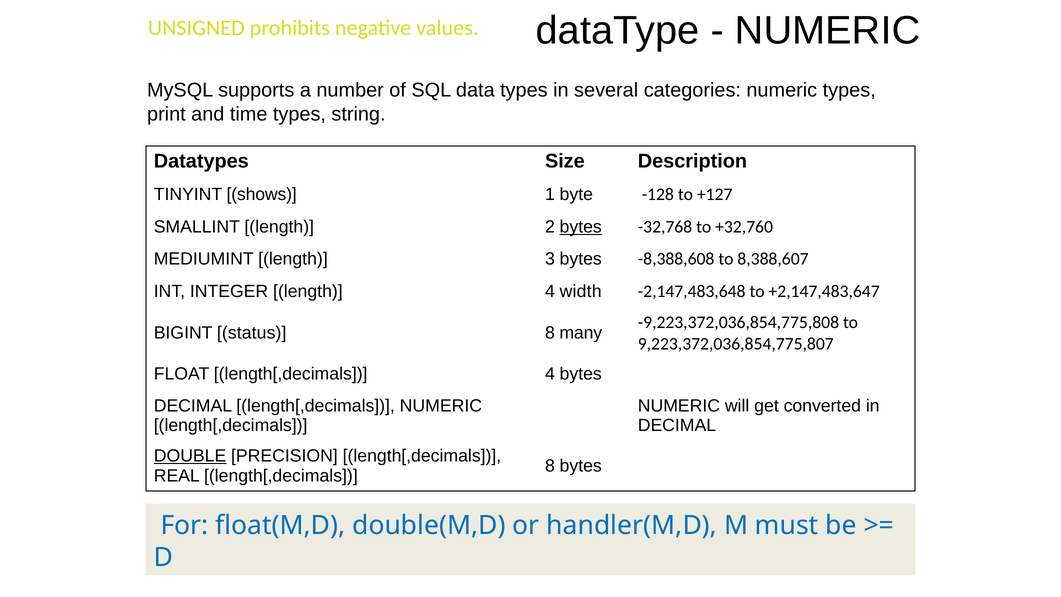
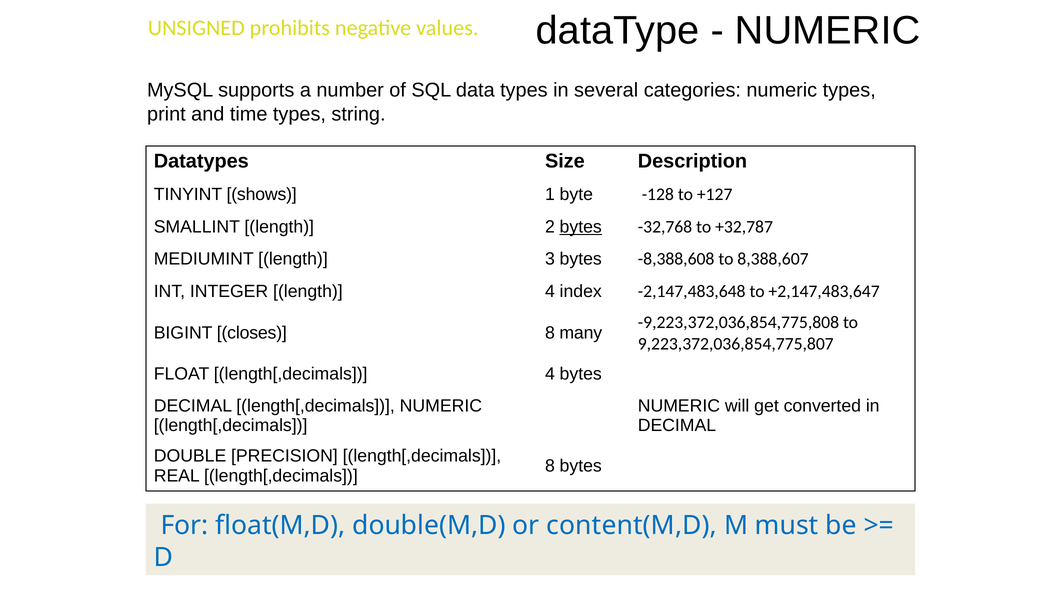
+32,760: +32,760 -> +32,787 (744, 227)
width: width -> index (581, 291)
status: status -> closes (252, 333)
DOUBLE underline: present -> none (190, 456)
handler(M,D: handler(M,D -> content(M,D (632, 525)
